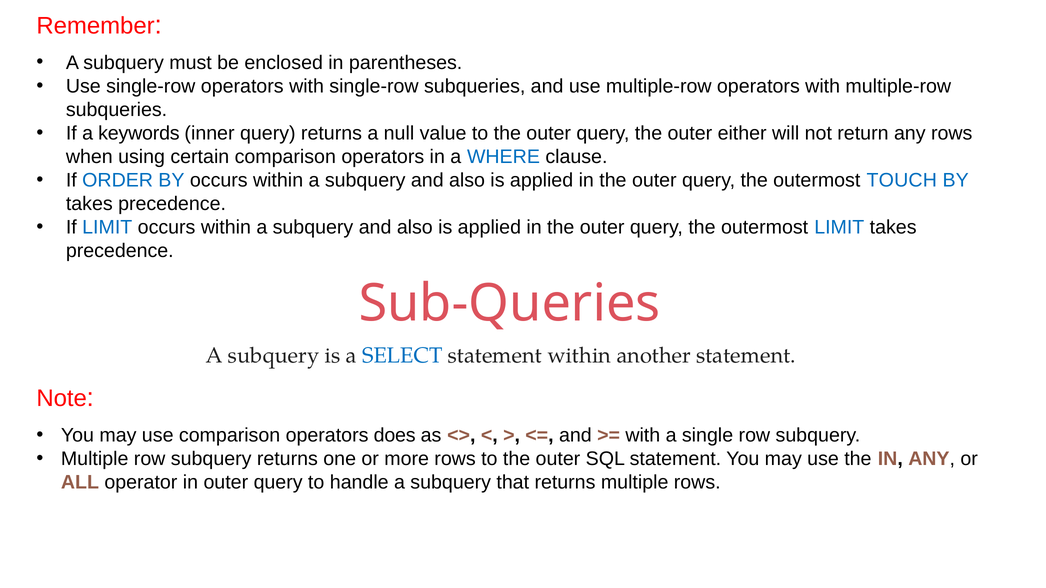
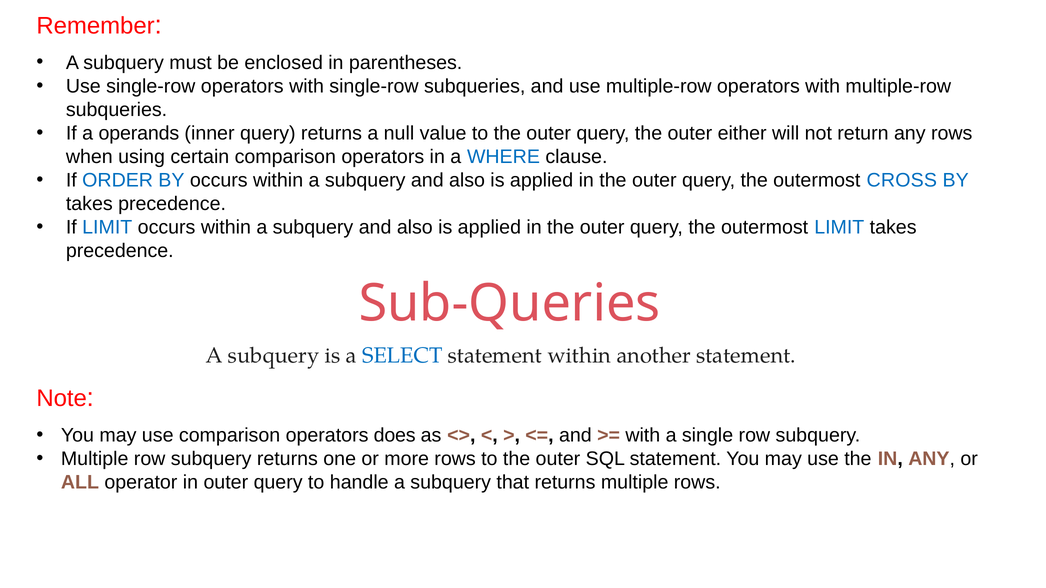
keywords: keywords -> operands (139, 133)
TOUCH: TOUCH -> CROSS (902, 180)
